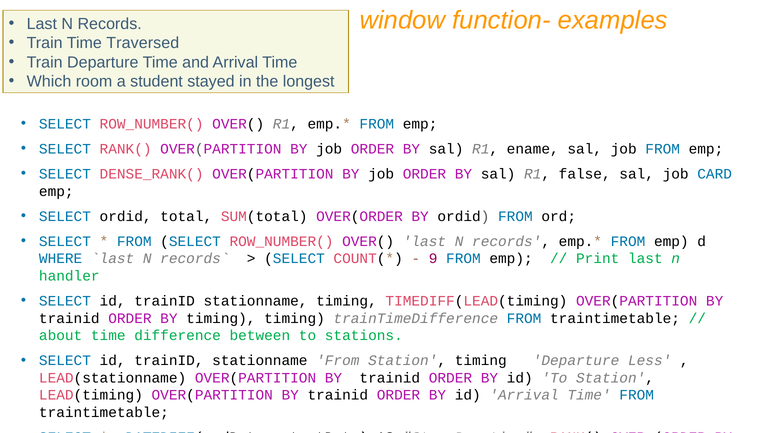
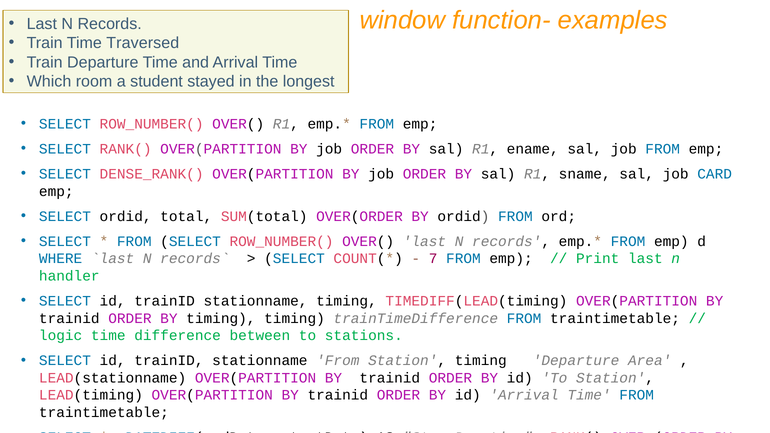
false: false -> sname (585, 174)
9: 9 -> 7 (433, 259)
about: about -> logic (61, 336)
Less: Less -> Area (650, 361)
